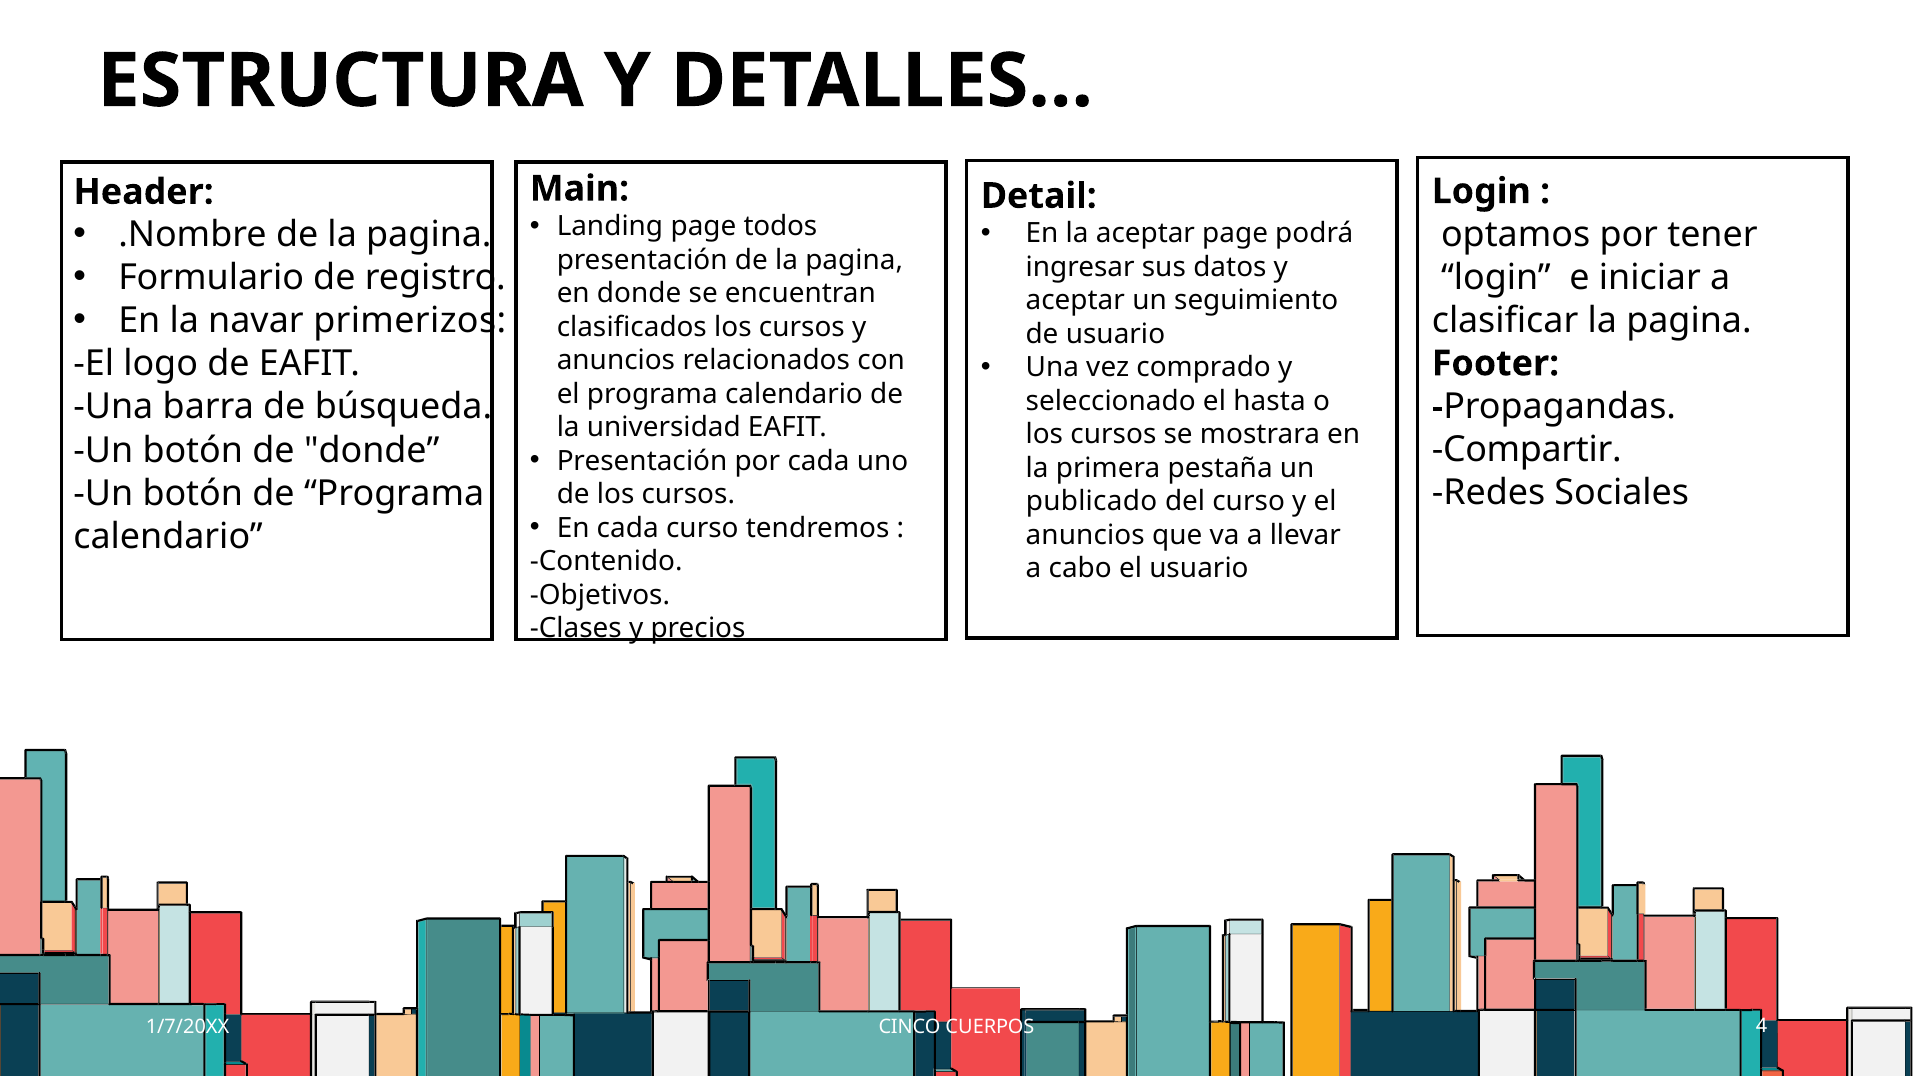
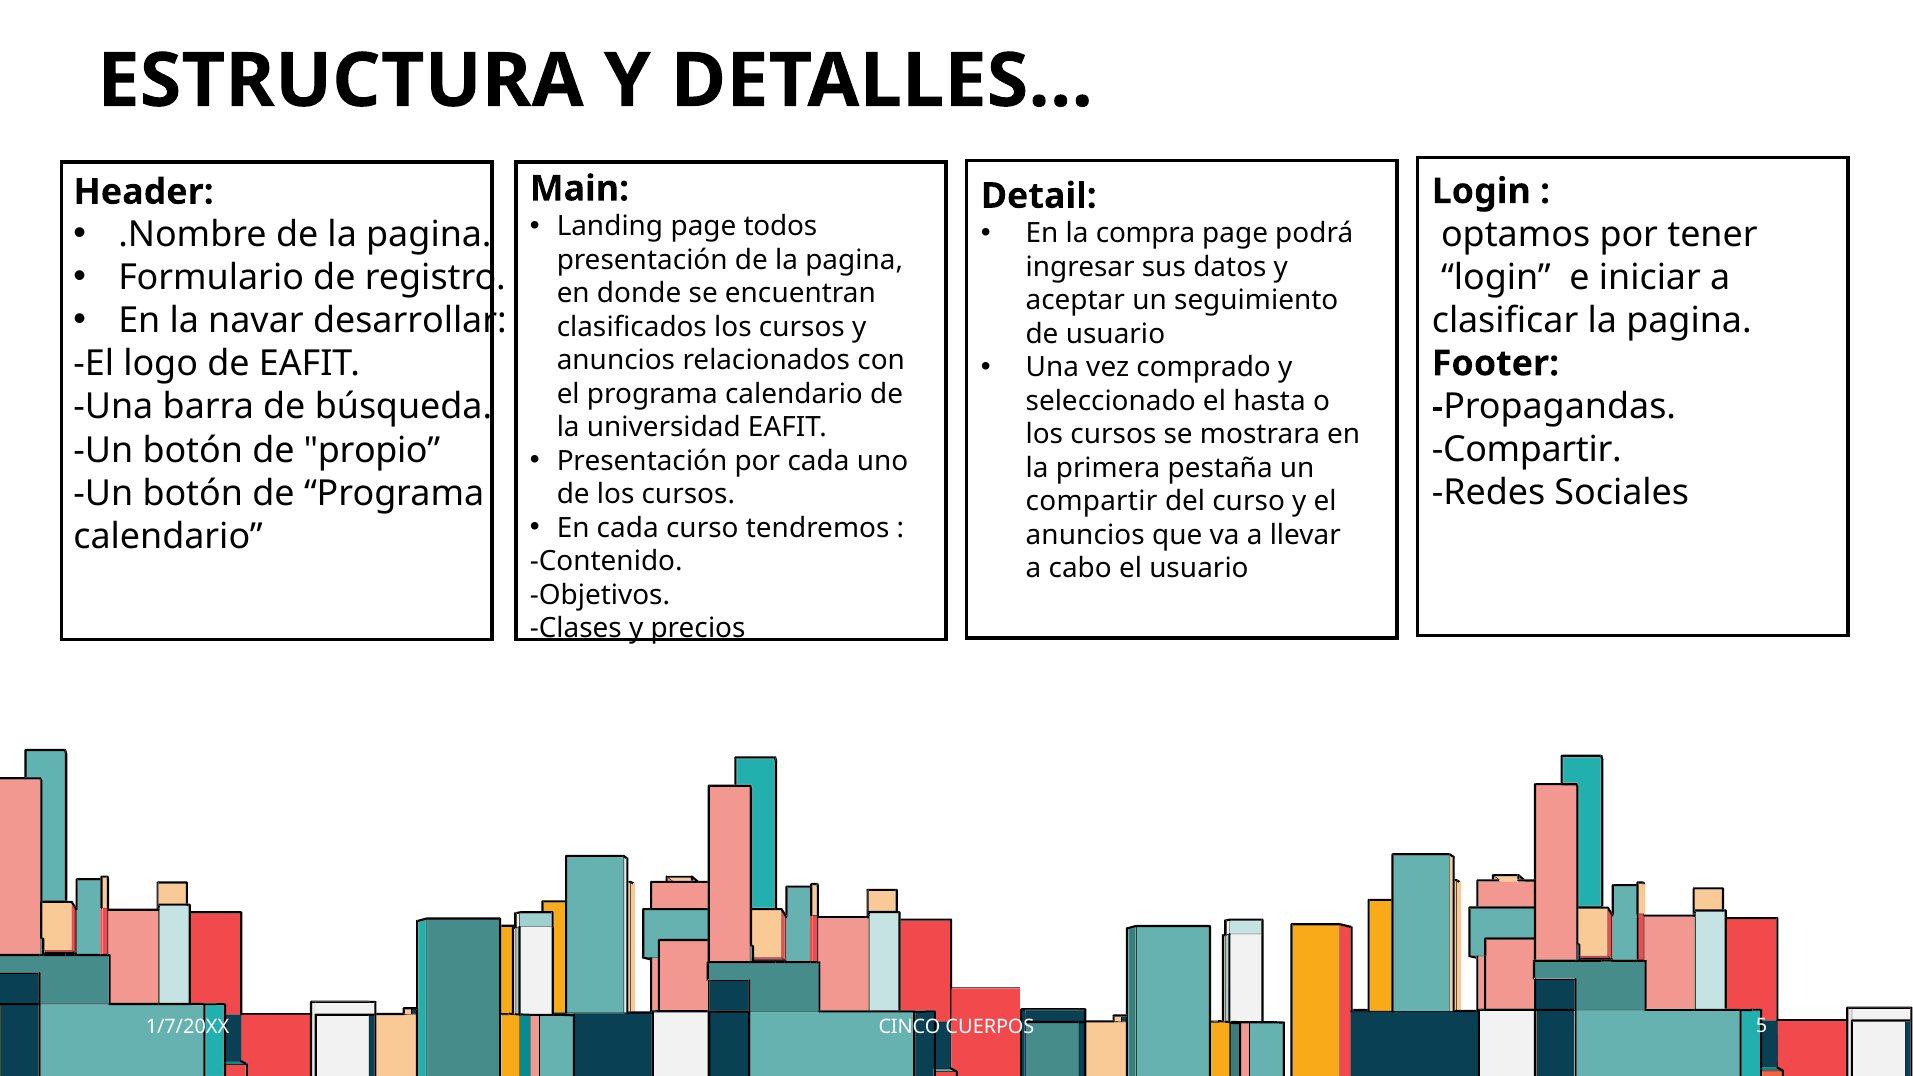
la aceptar: aceptar -> compra (1146, 234)
primerizos: primerizos -> desarrollar (410, 321)
de donde: donde -> propio (372, 450)
publicado: publicado -> compartir (1092, 502)
4: 4 -> 5 (1762, 1026)
